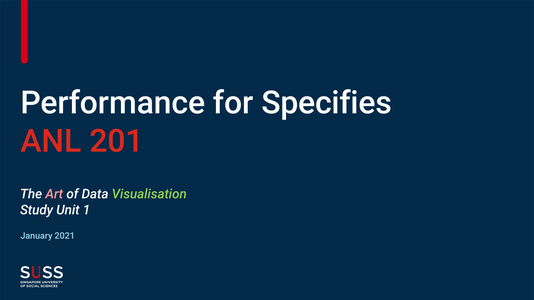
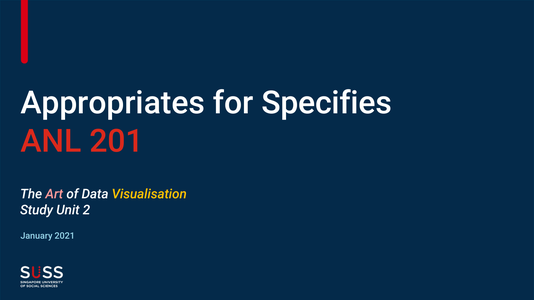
Performance: Performance -> Appropriates (113, 103)
Visualisation colour: light green -> yellow (149, 194)
1: 1 -> 2 (86, 210)
